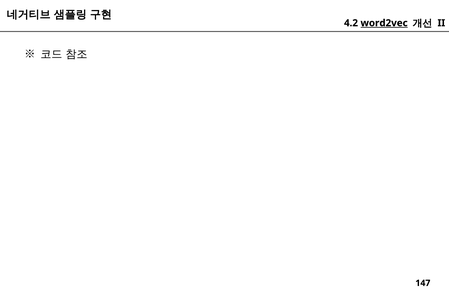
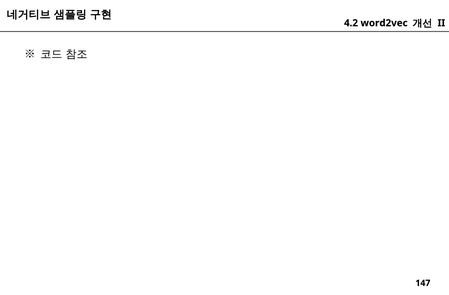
word2vec underline: present -> none (384, 23)
